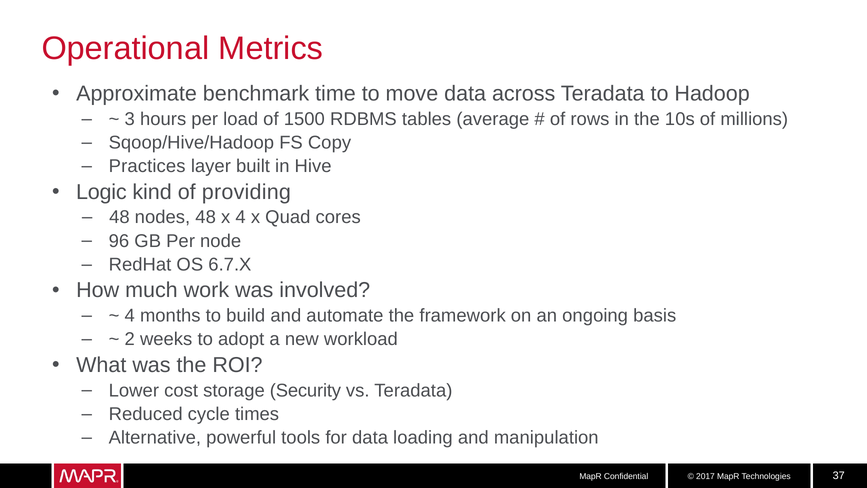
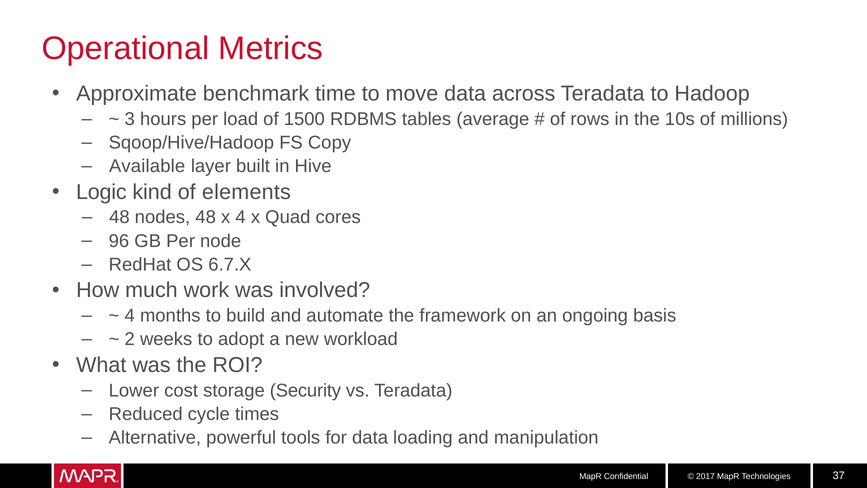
Practices: Practices -> Available (147, 166)
providing: providing -> elements (246, 192)
